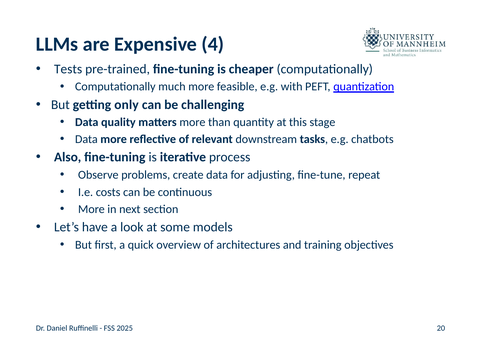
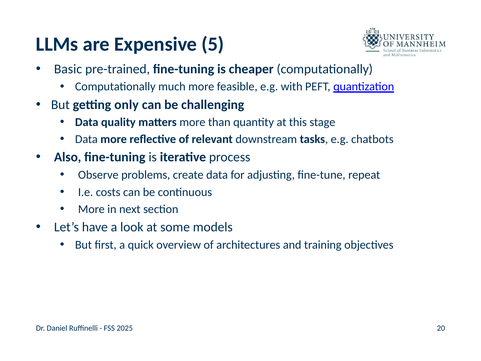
4: 4 -> 5 (213, 44)
Tests: Tests -> Basic (68, 69)
